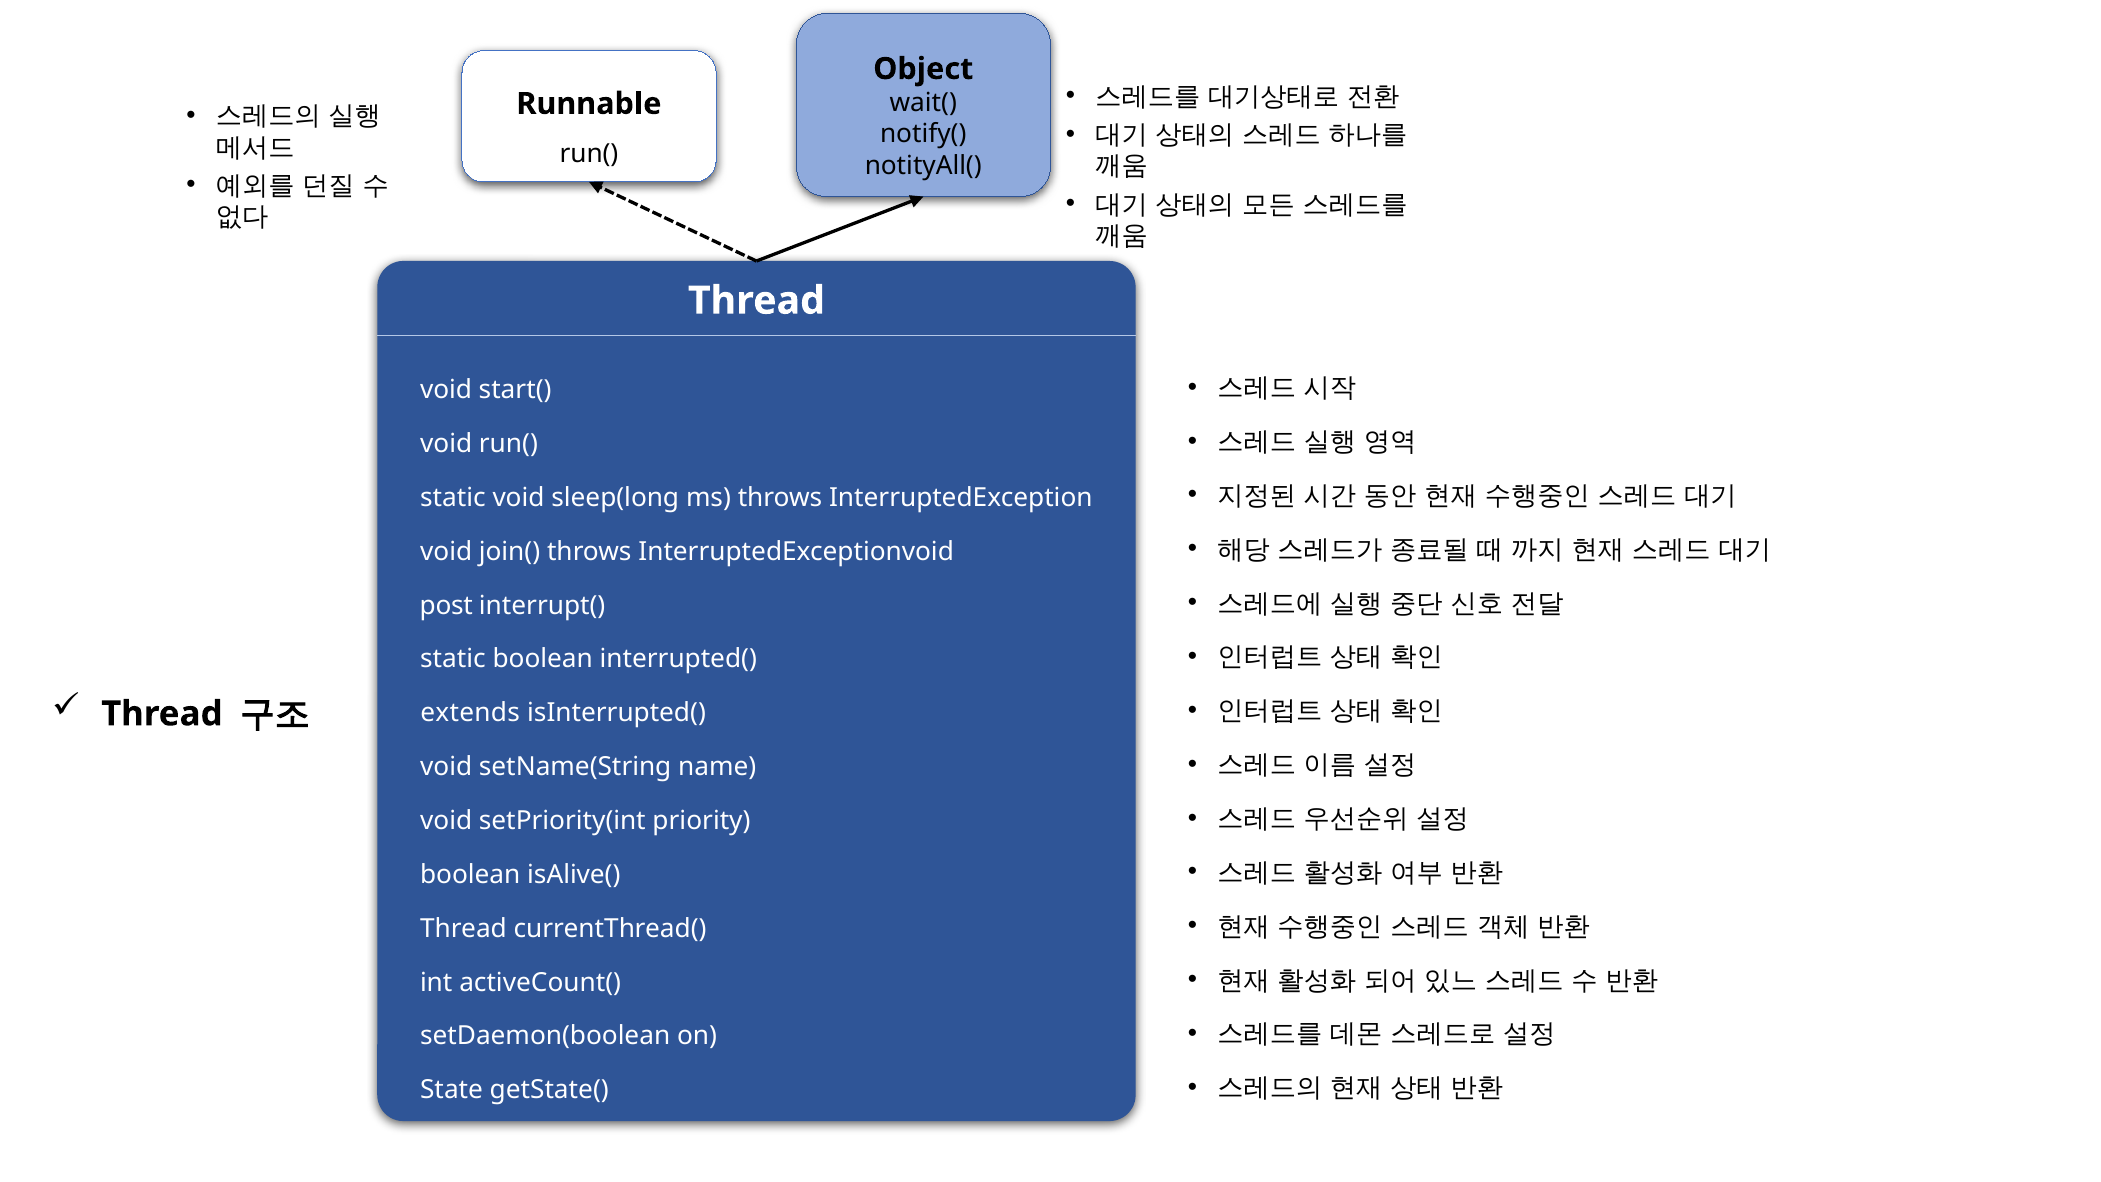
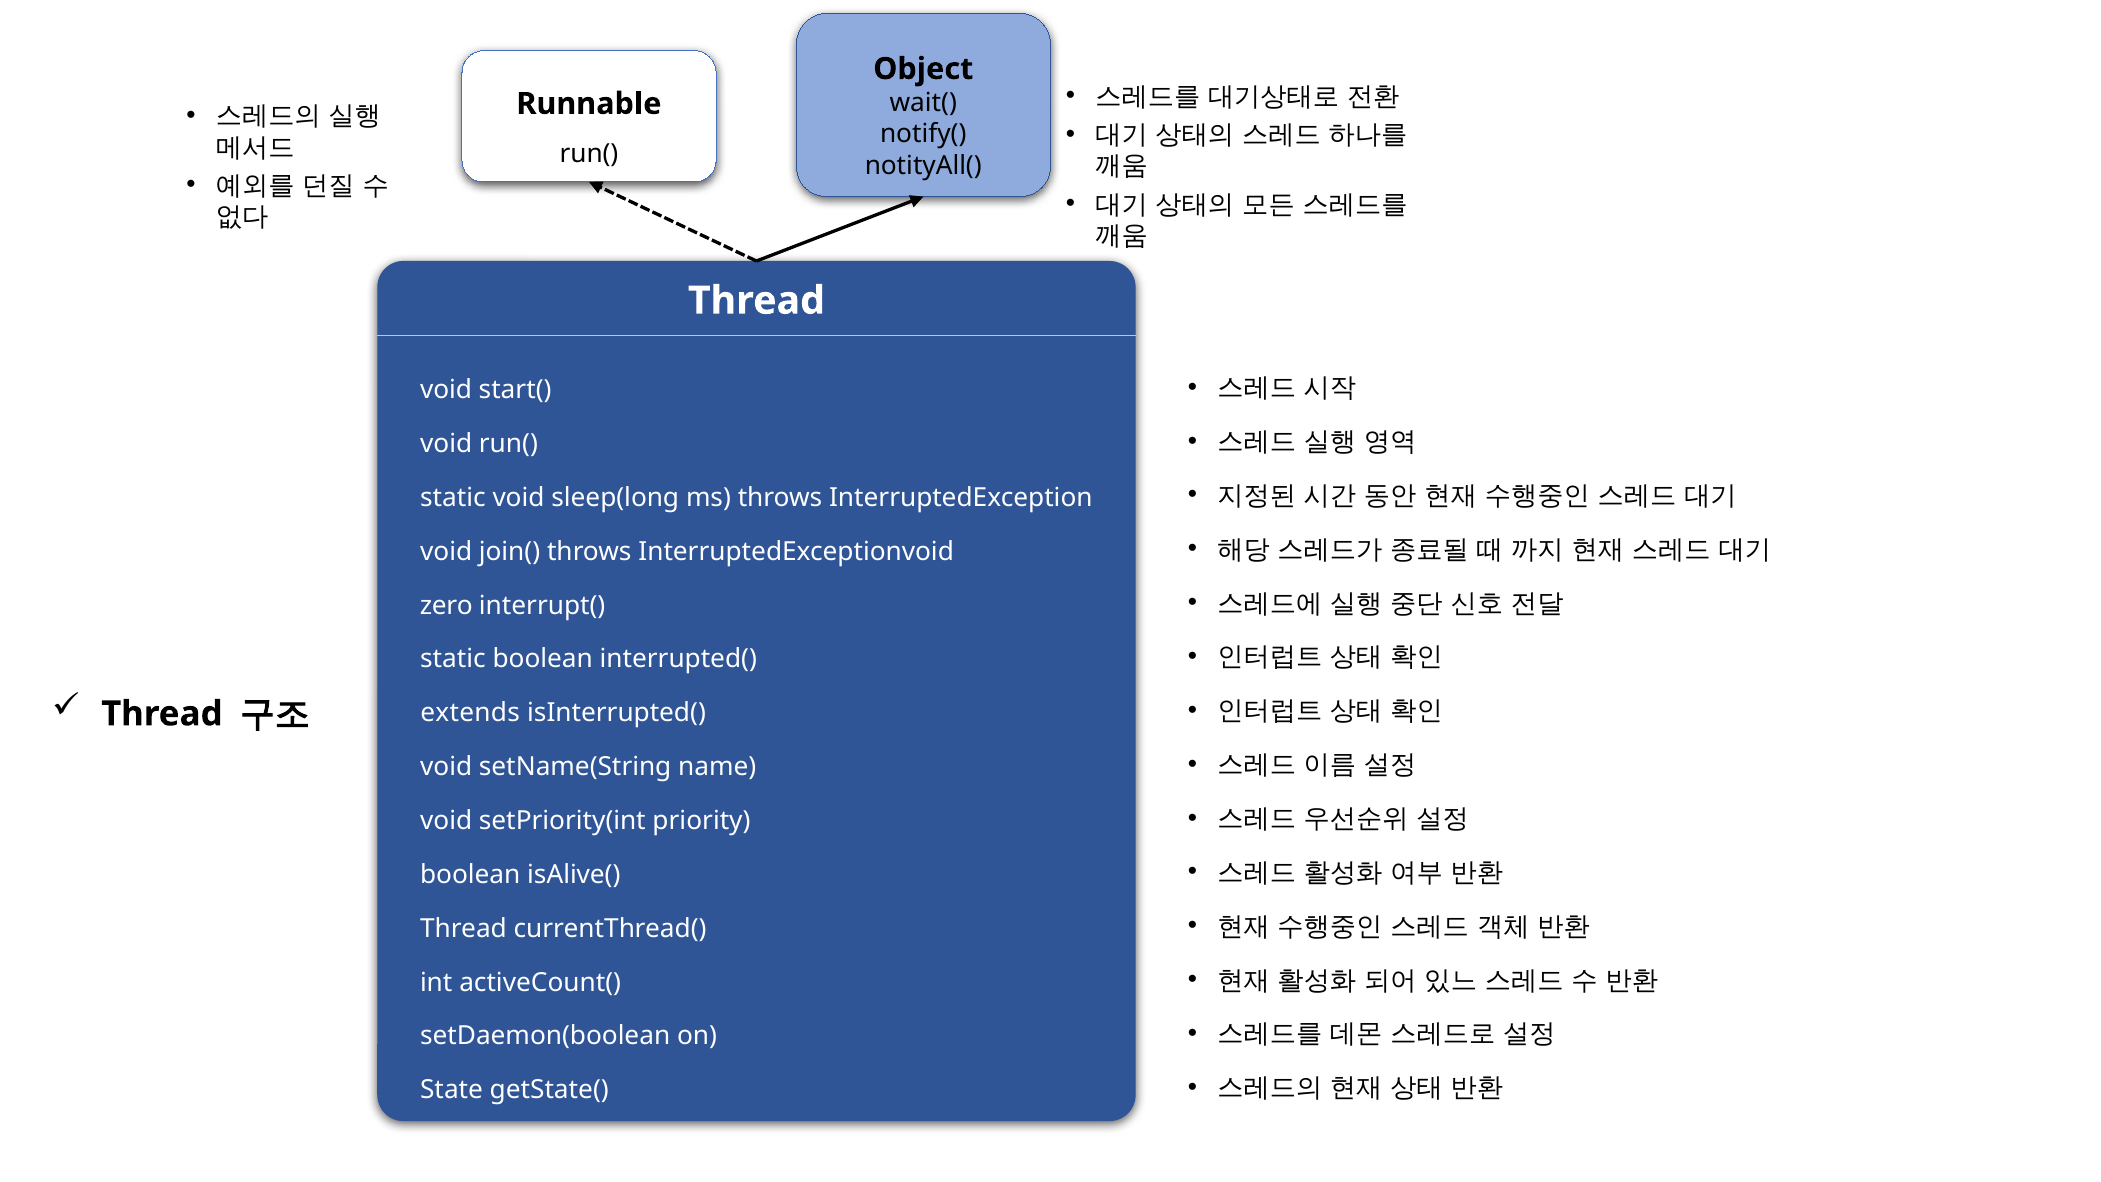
post: post -> zero (446, 605)
